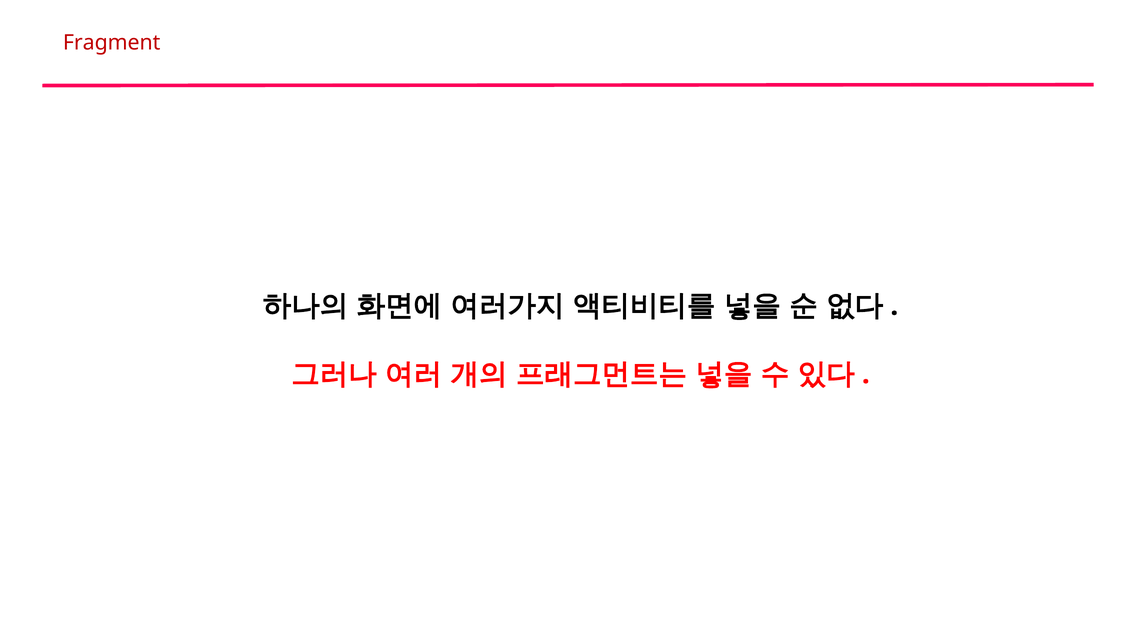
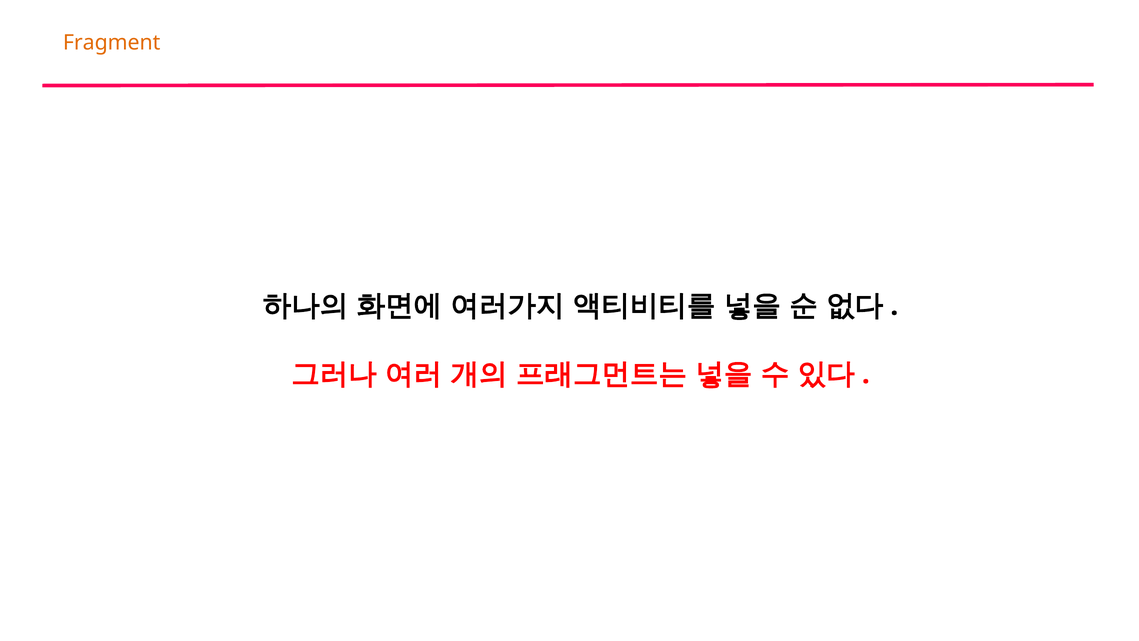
Fragment colour: red -> orange (112, 43)
